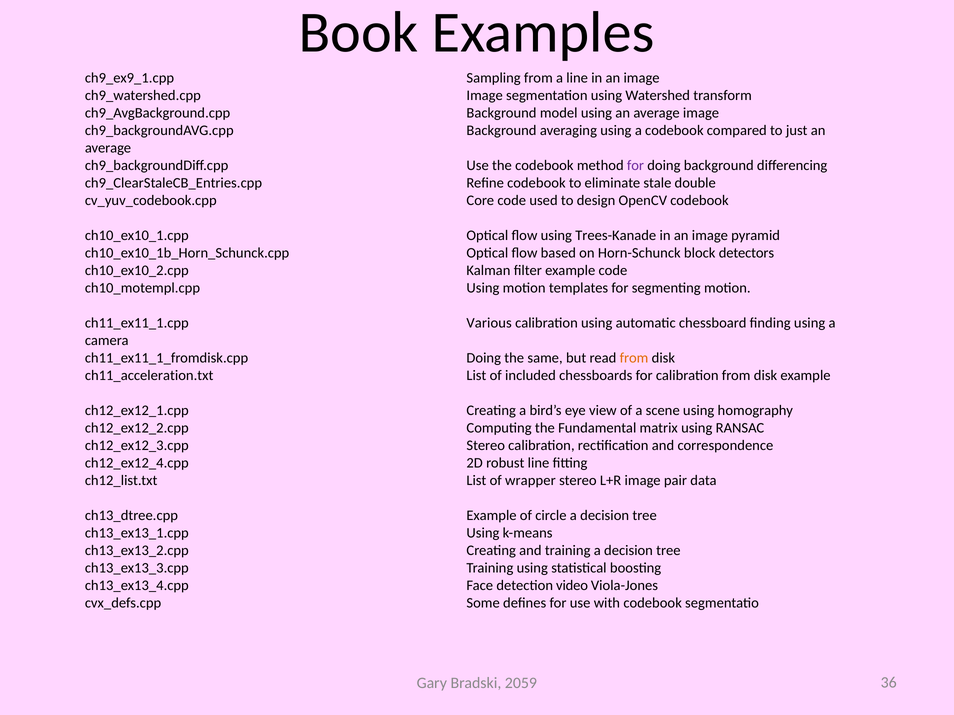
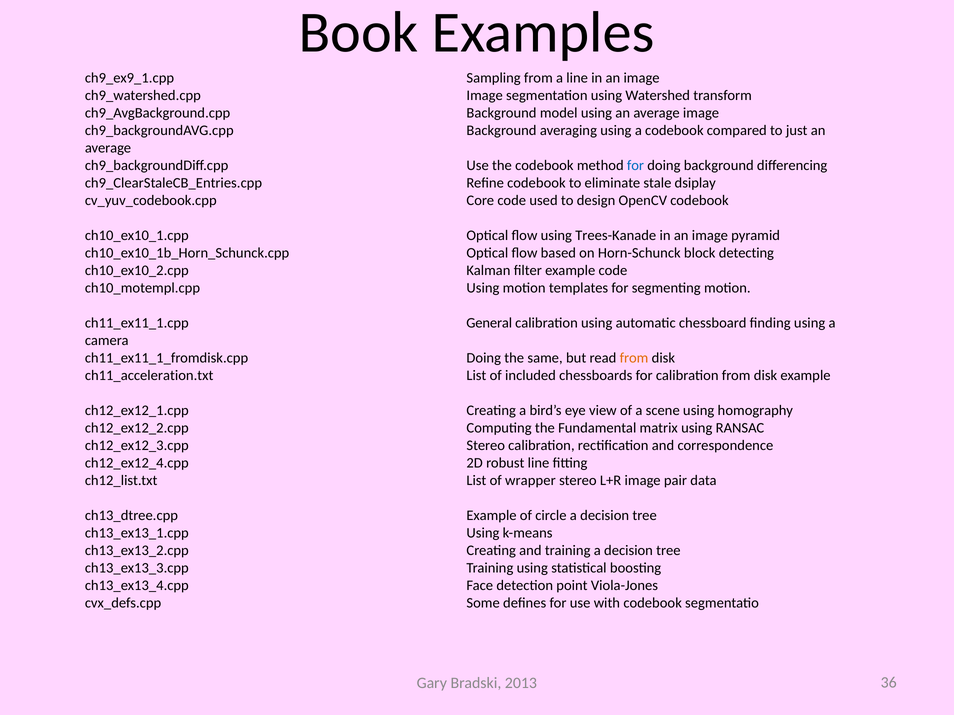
for colour: purple -> blue (636, 166)
double: double -> dsiplay (695, 183)
detectors: detectors -> detecting (746, 253)
Various: Various -> General (489, 323)
video: video -> point (572, 586)
2059: 2059 -> 2013 (521, 683)
